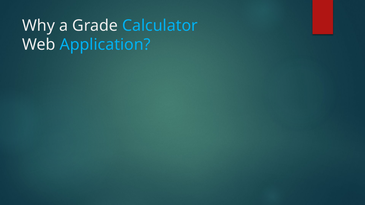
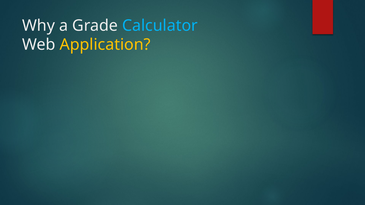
Application colour: light blue -> yellow (105, 45)
